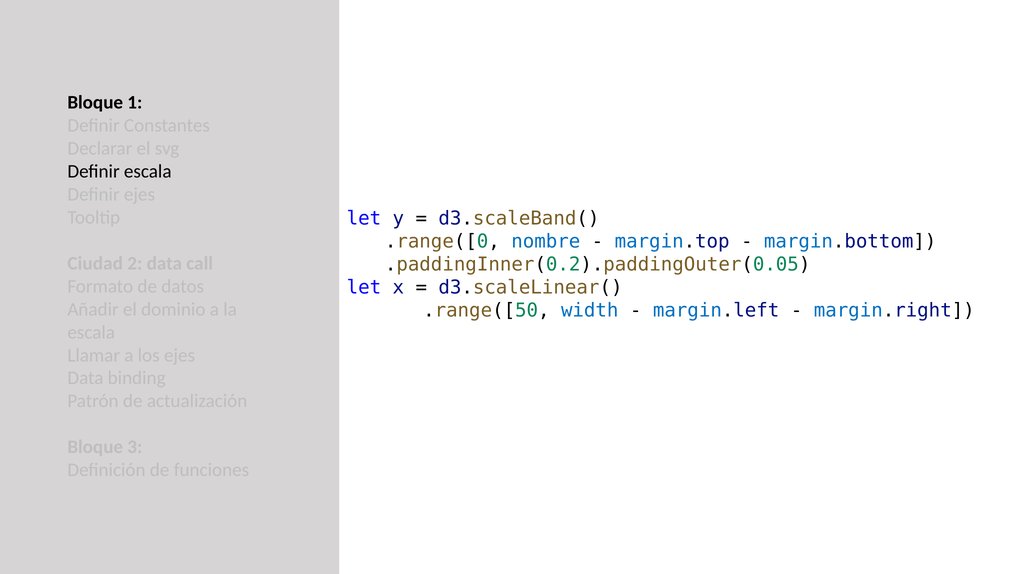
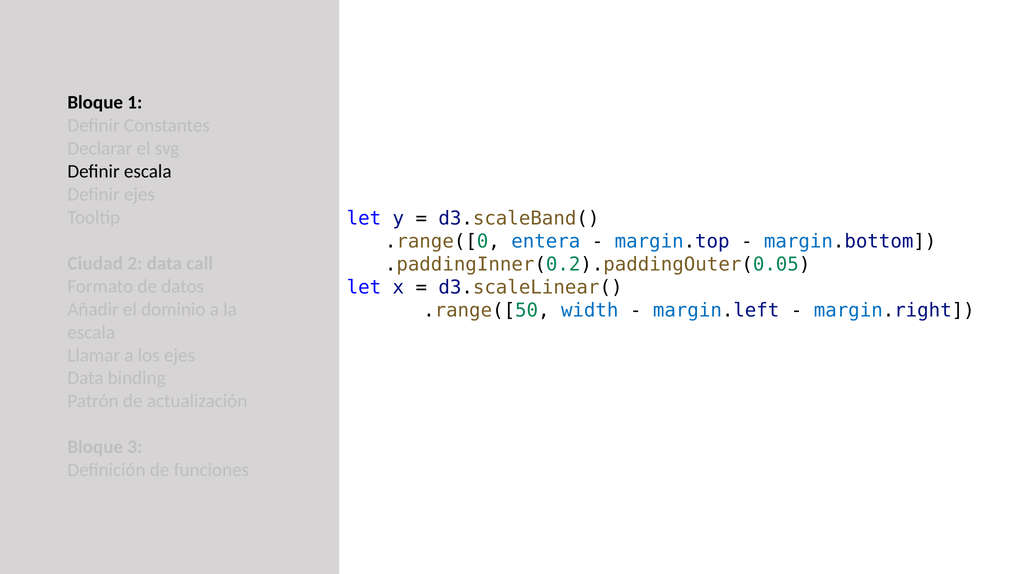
nombre: nombre -> entera (546, 241)
